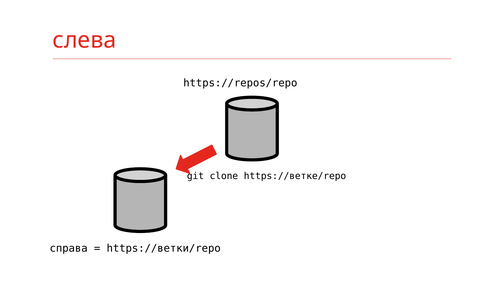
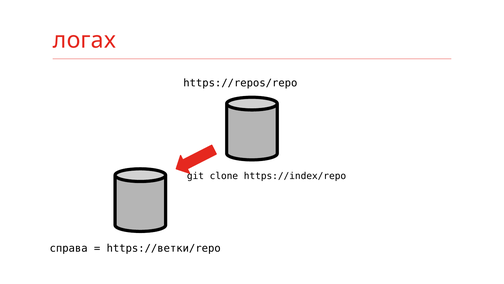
слева: слева -> логах (84, 40)
https://ветке/repo: https://ветке/repo -> https://index/repo (295, 176)
